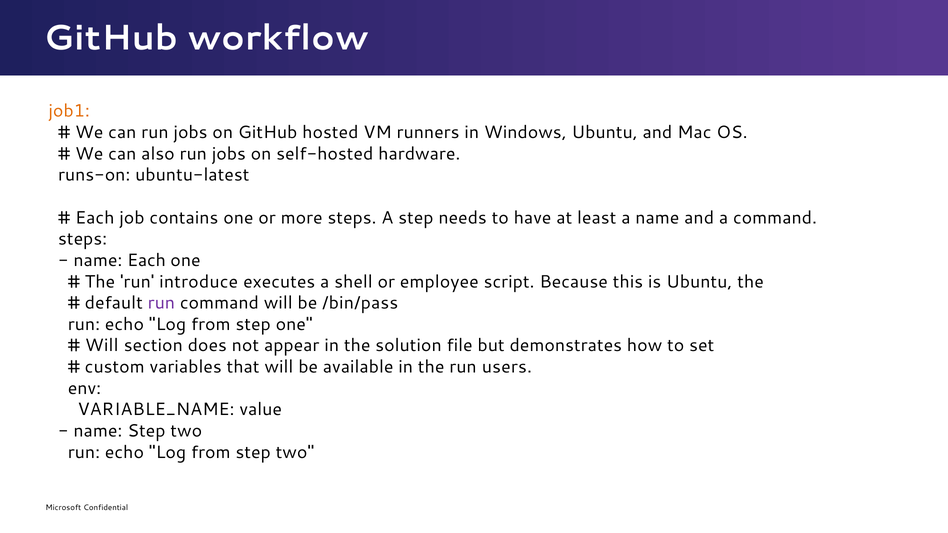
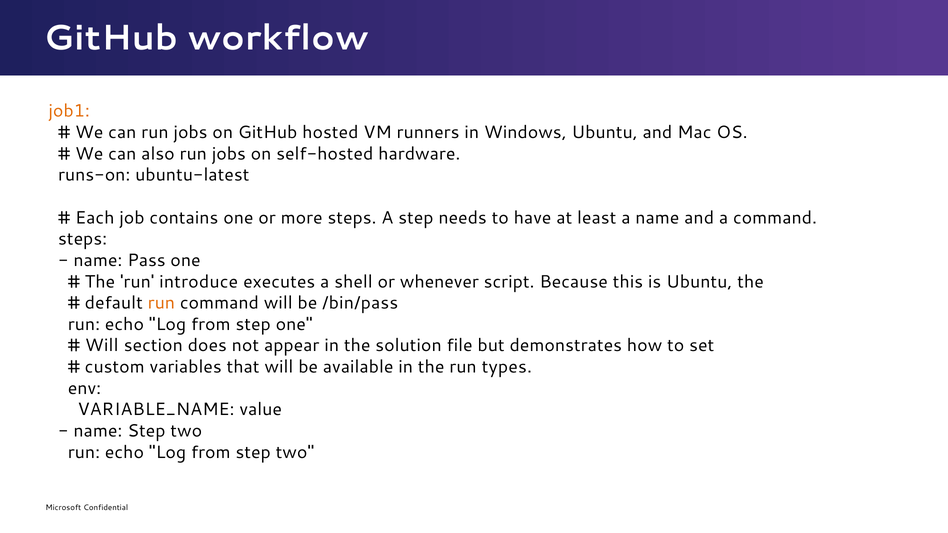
name Each: Each -> Pass (146, 260)
employee: employee -> whenever (439, 282)
run colour: purple -> orange (161, 303)
users: users -> types (507, 367)
